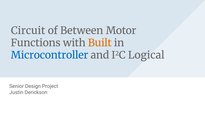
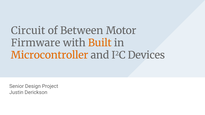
Functions: Functions -> Firmware (36, 43)
Microcontroller colour: blue -> orange (50, 55)
Logical: Logical -> Devices (146, 55)
